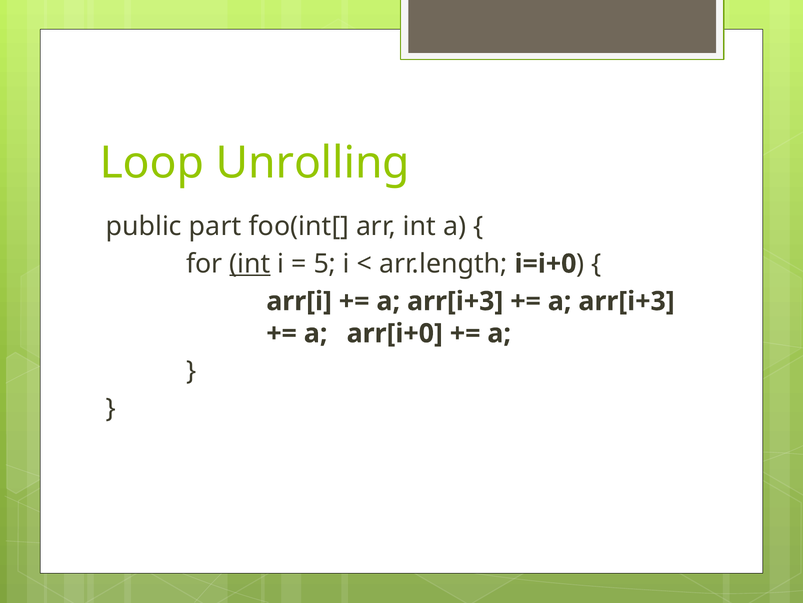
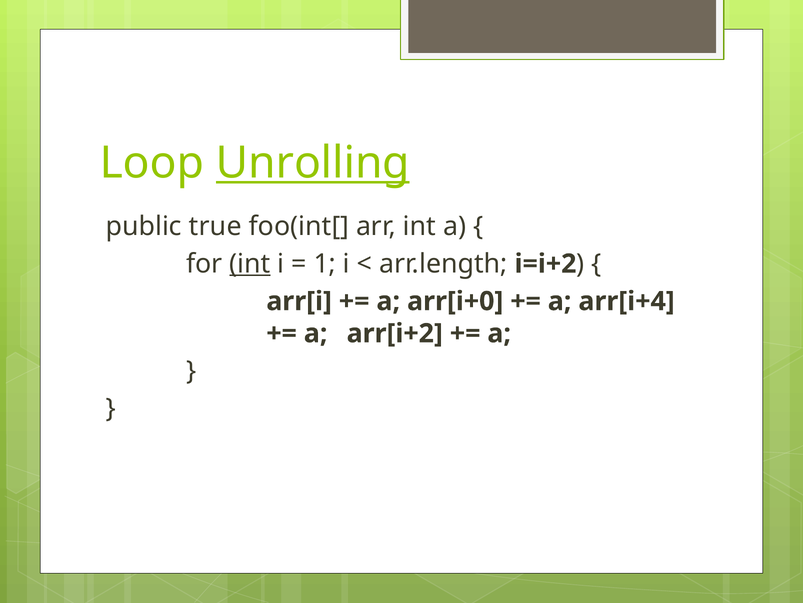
Unrolling underline: none -> present (313, 163)
part: part -> true (215, 226)
5: 5 -> 1 (325, 263)
i=i+0: i=i+0 -> i=i+2 (546, 263)
arr[i+3: arr[i+3 -> arr[i+0 (455, 301)
arr[i+3: arr[i+3 -> arr[i+4 (627, 301)
arr[i+0: arr[i+0 -> arr[i+2 (395, 333)
